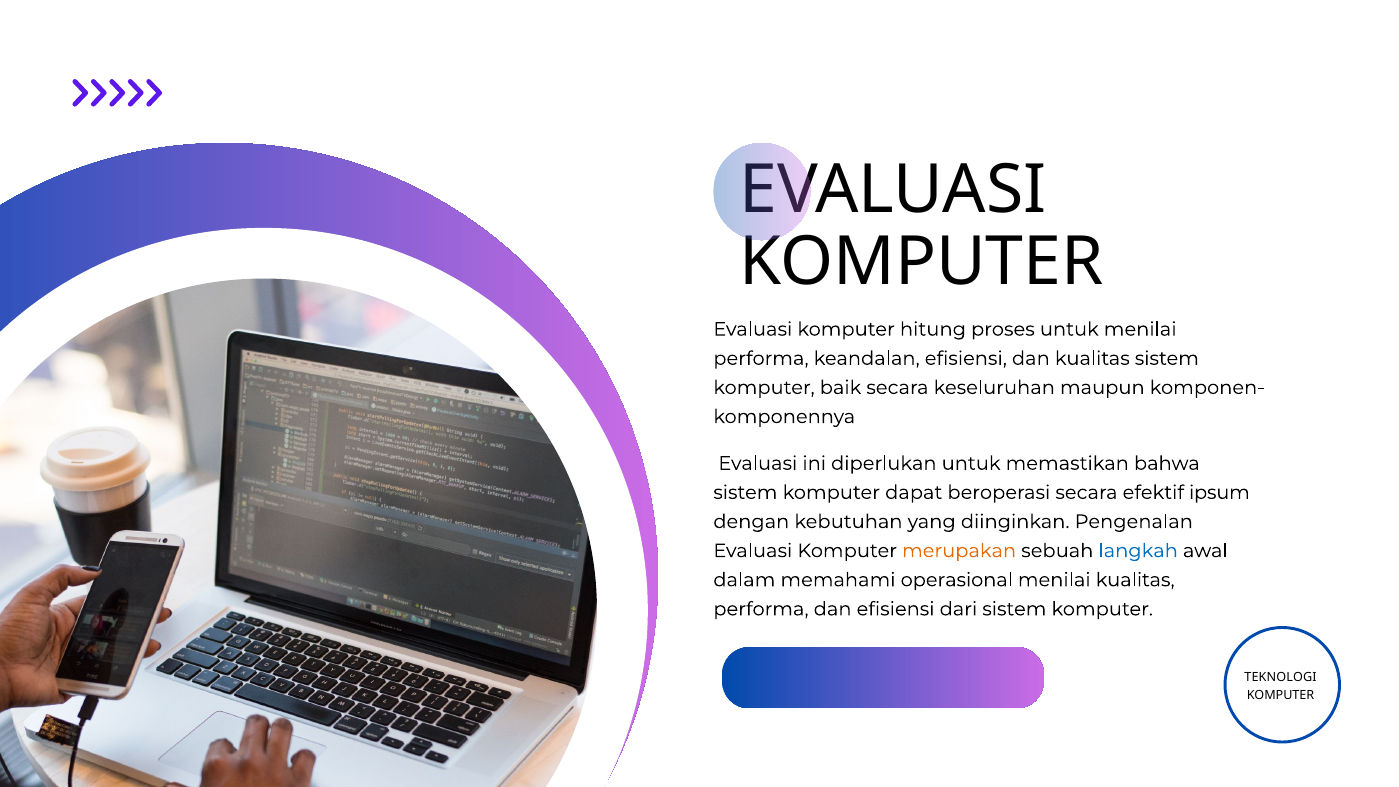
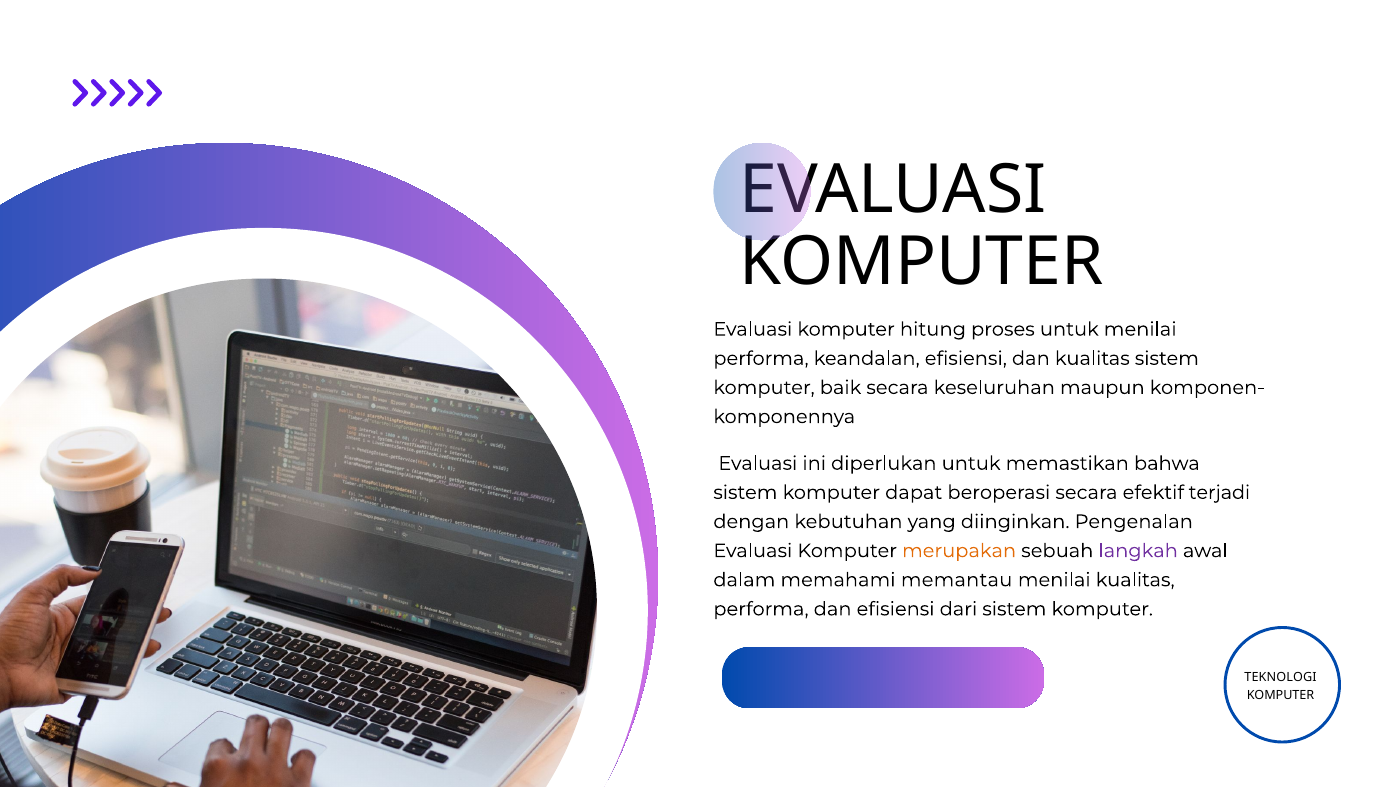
ipsum: ipsum -> terjadi (1219, 492)
langkah colour: blue -> purple (1138, 551)
operasional: operasional -> memantau (957, 580)
